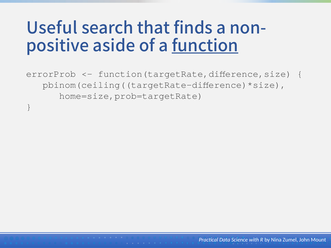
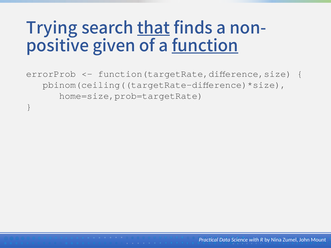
Useful: Useful -> Trying (52, 28)
that underline: none -> present (154, 28)
aside: aside -> given (114, 46)
